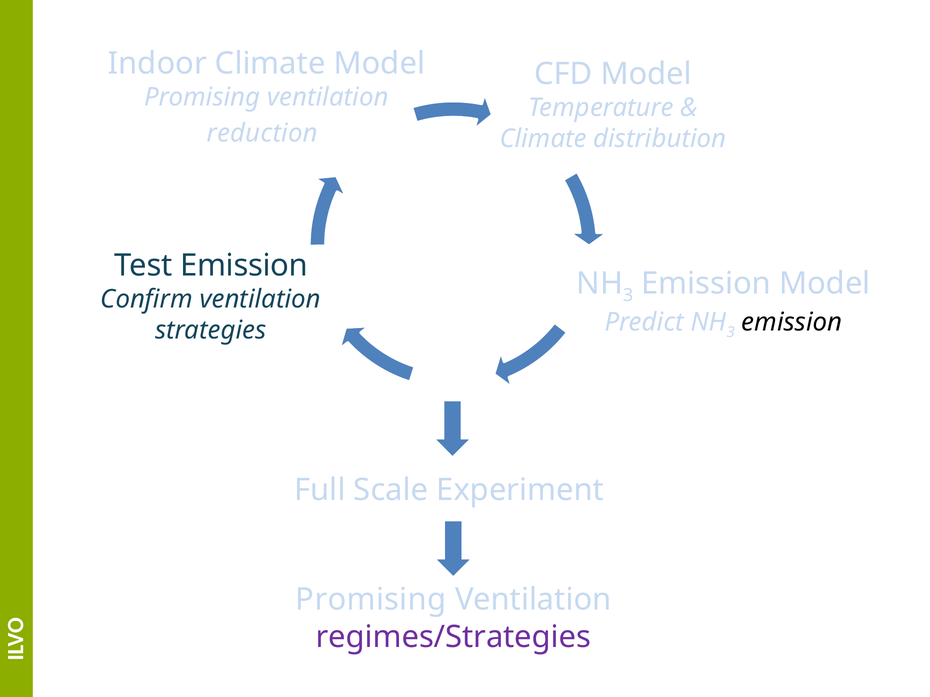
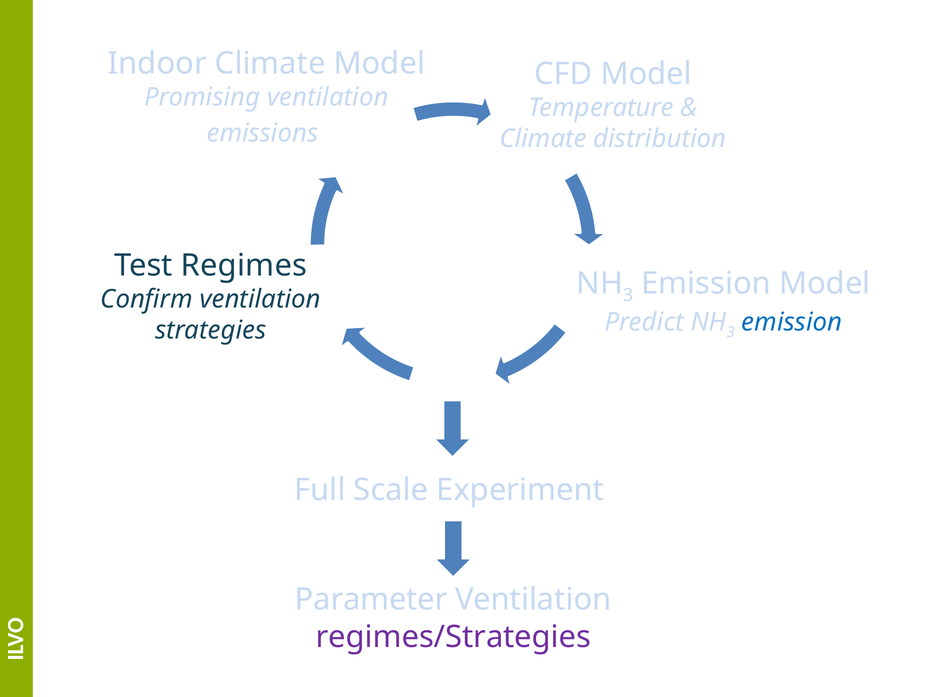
reduction: reduction -> emissions (262, 133)
Test Emission: Emission -> Regimes (244, 266)
emission colour: black -> blue (792, 322)
Promising: Promising -> Parameter (371, 600)
